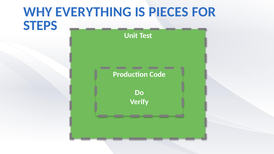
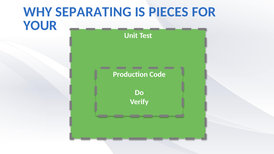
EVERYTHING: EVERYTHING -> SEPARATING (93, 12)
STEPS: STEPS -> YOUR (40, 25)
